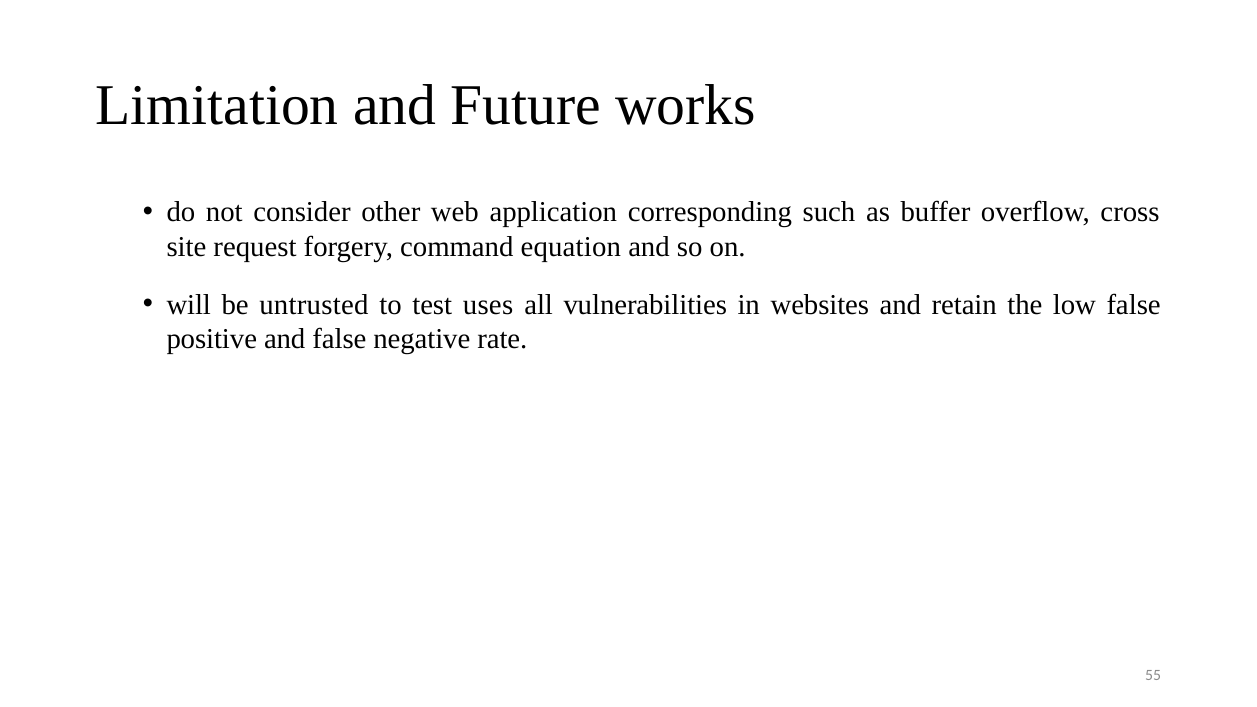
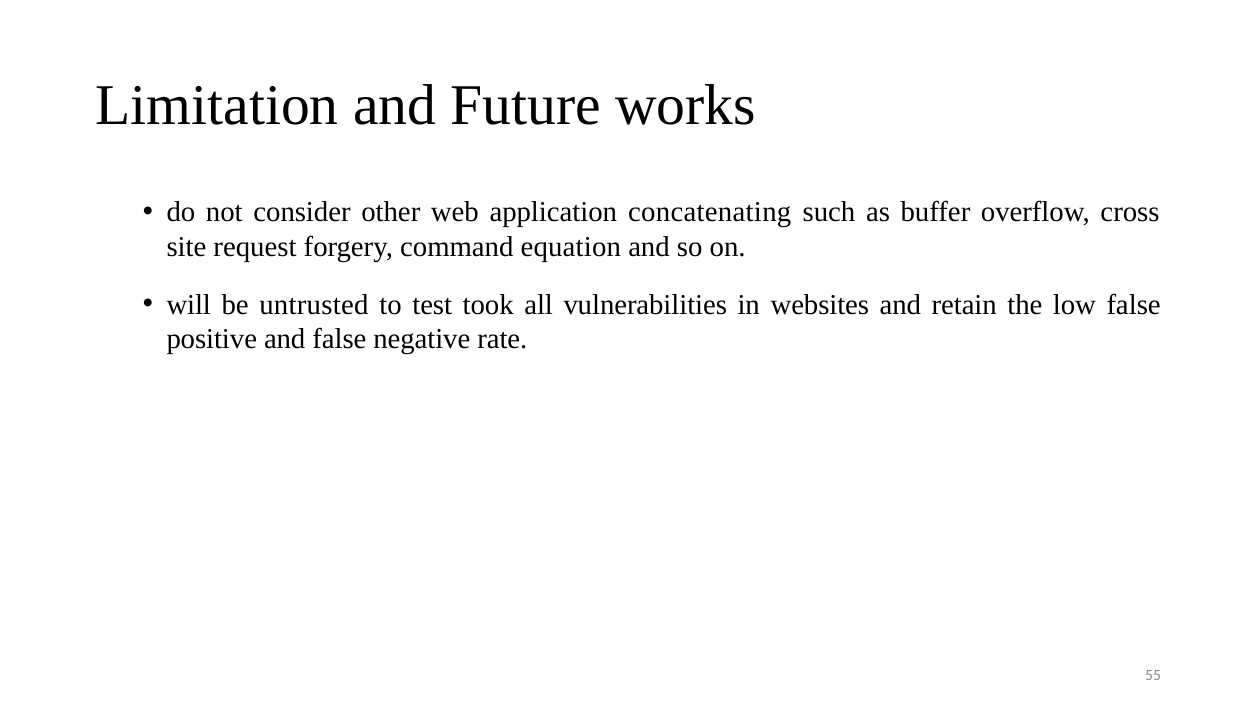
corresponding: corresponding -> concatenating (710, 212)
uses: uses -> took (488, 305)
